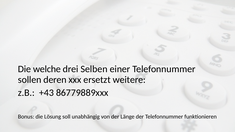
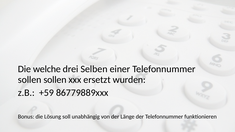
sollen deren: deren -> sollen (55, 80)
weitere: weitere -> wurden (129, 80)
+43: +43 -> +59 (46, 93)
